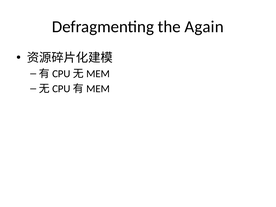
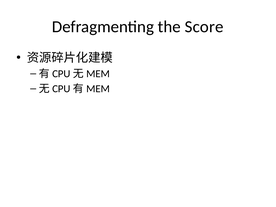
Again: Again -> Score (204, 27)
